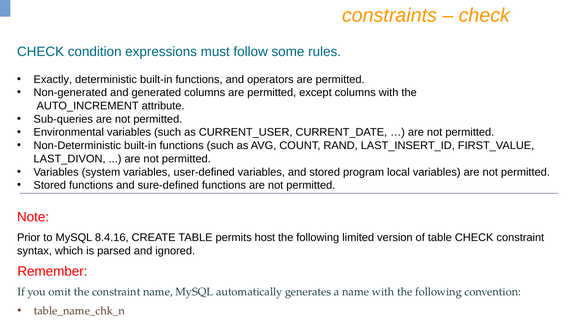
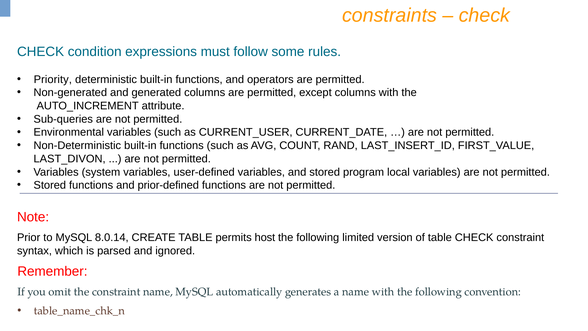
Exactly: Exactly -> Priority (53, 79)
sure-defined: sure-defined -> prior-defined (168, 185)
8.4.16: 8.4.16 -> 8.0.14 (112, 237)
